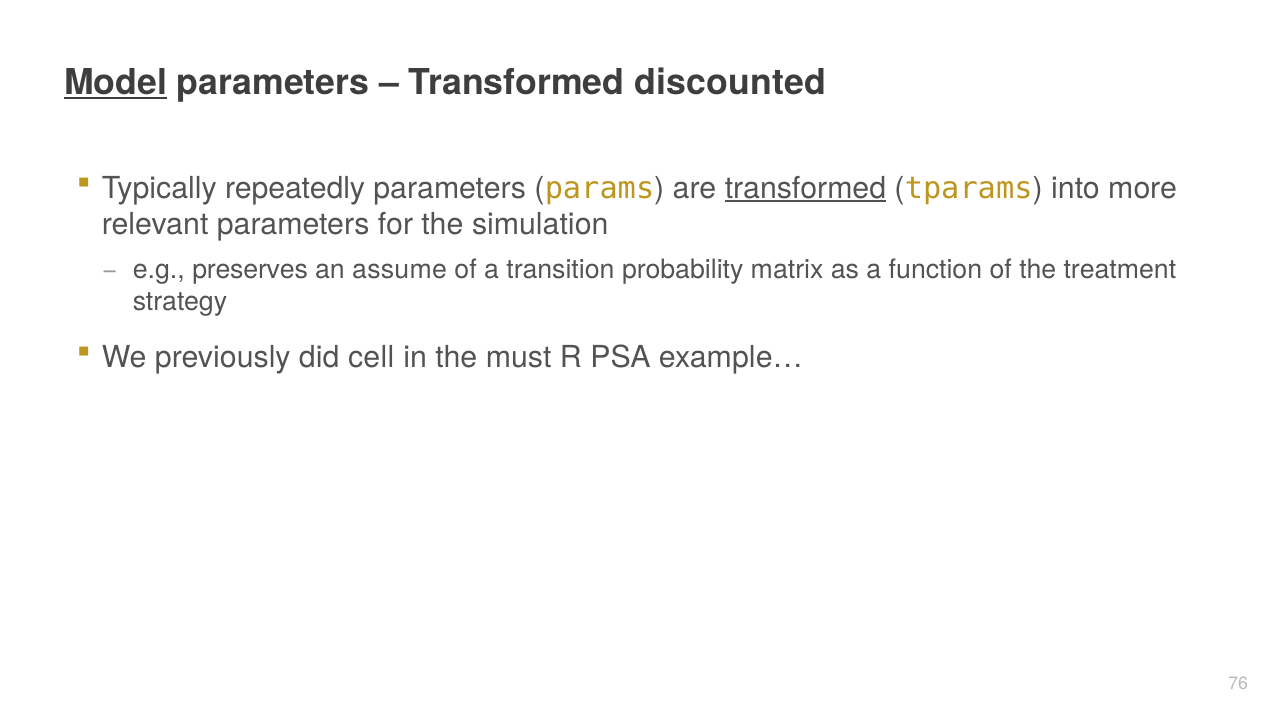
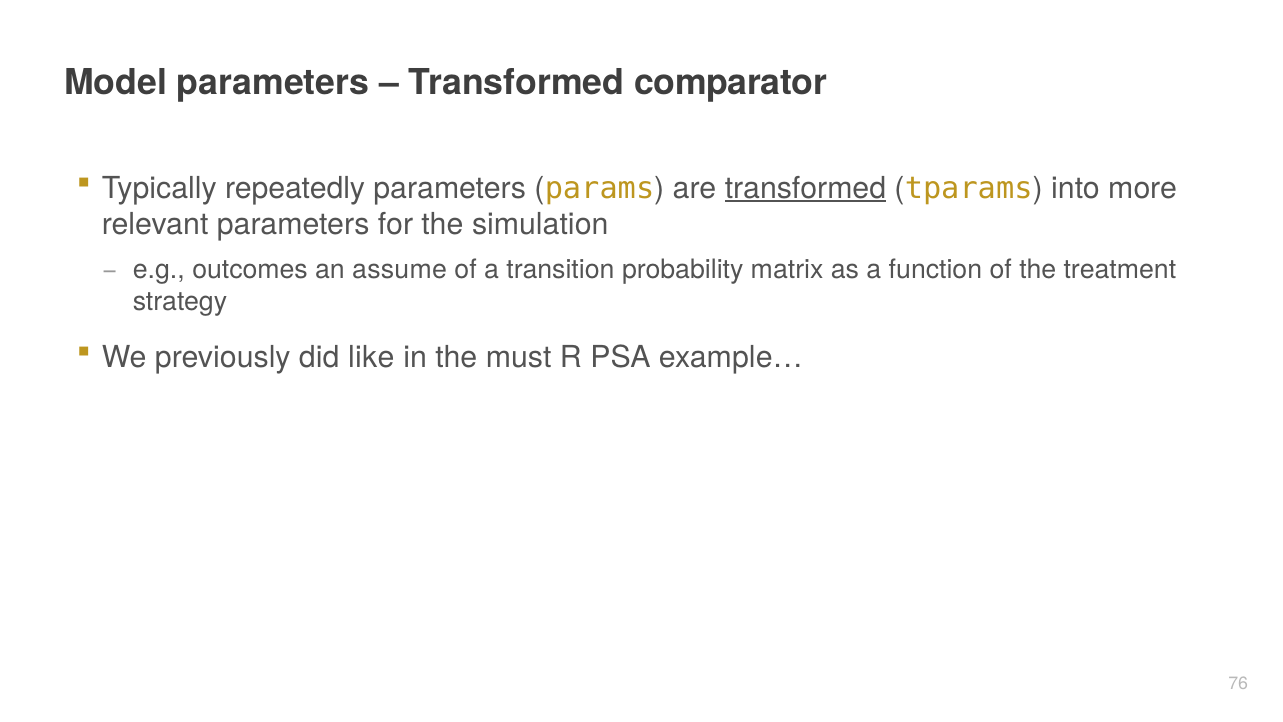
Model underline: present -> none (116, 83)
discounted: discounted -> comparator (731, 83)
preserves: preserves -> outcomes (250, 269)
cell: cell -> like (371, 357)
